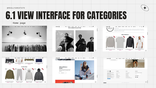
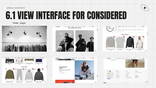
CATEGORIES: CATEGORIES -> CONSIDERED (107, 16)
